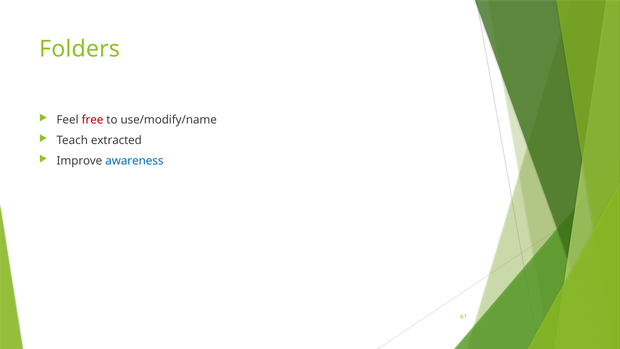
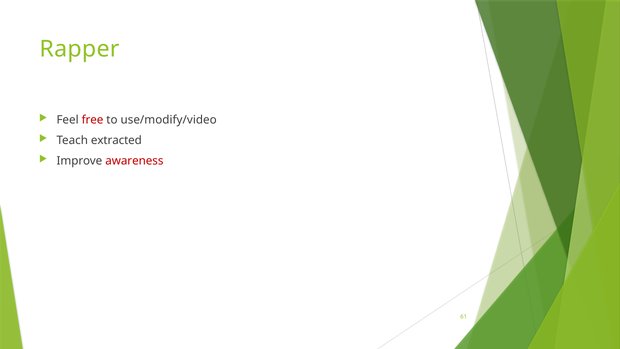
Folders: Folders -> Rapper (79, 49)
use/modify/name: use/modify/name -> use/modify/video (169, 120)
awareness colour: blue -> red (134, 161)
